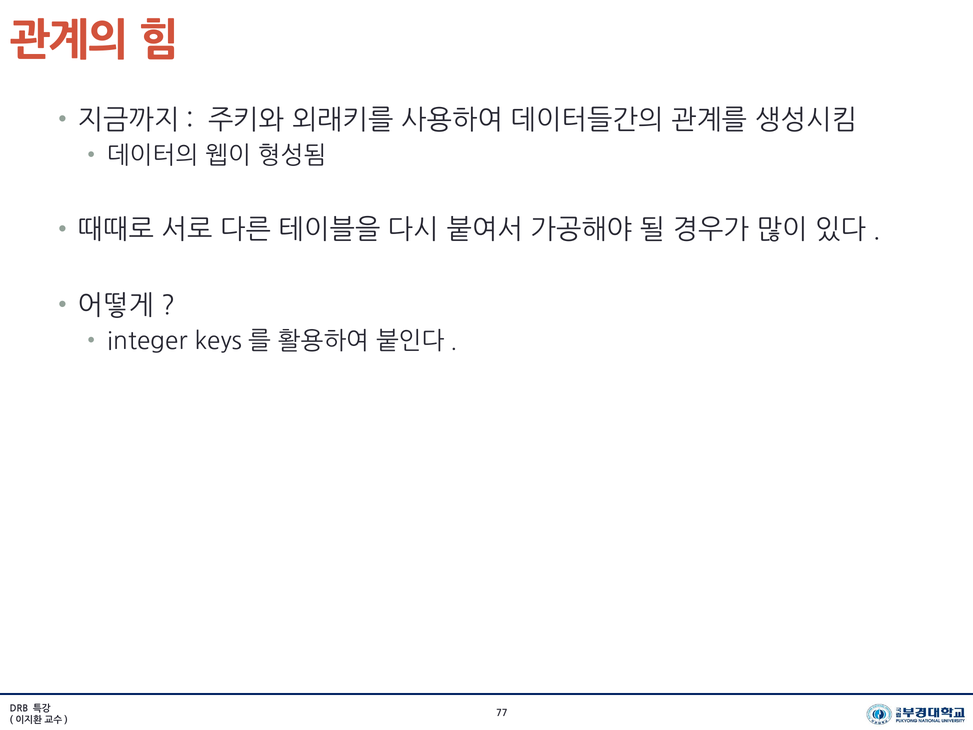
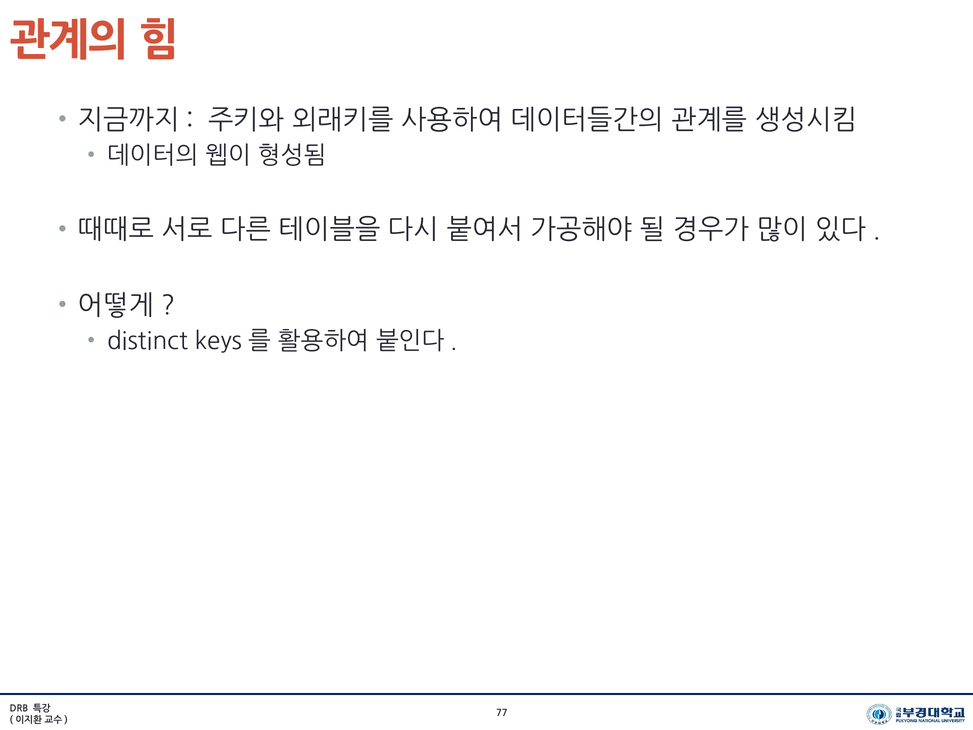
integer: integer -> distinct (147, 341)
